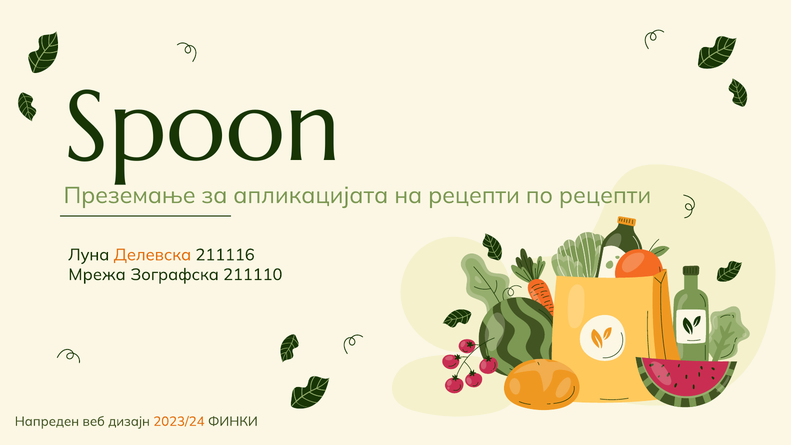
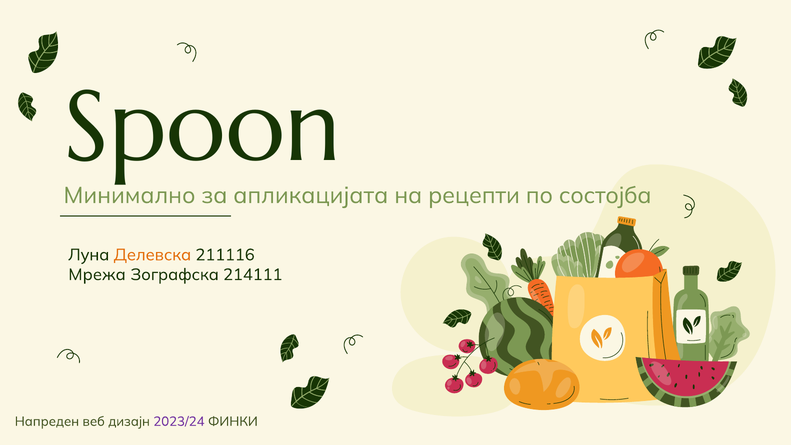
Преземање: Преземање -> Минимално (129, 195)
по рецепти: рецепти -> состојба (605, 195)
211110: 211110 -> 214111 (253, 275)
2023/24 colour: orange -> purple (179, 421)
